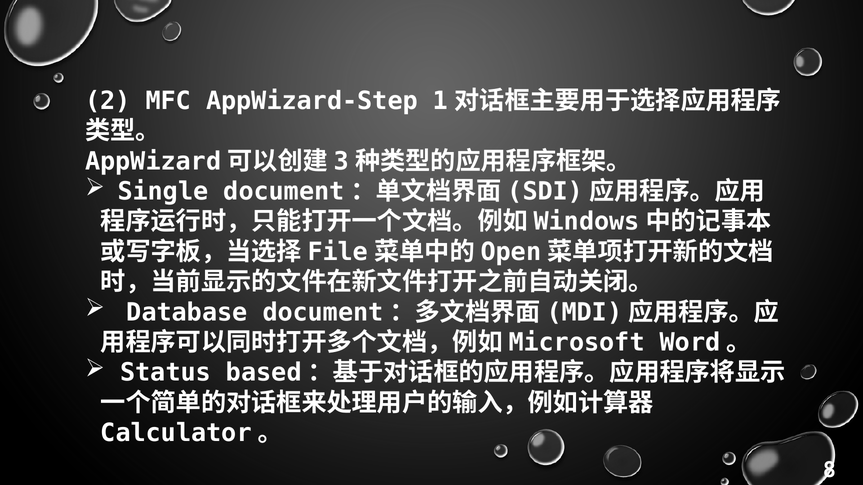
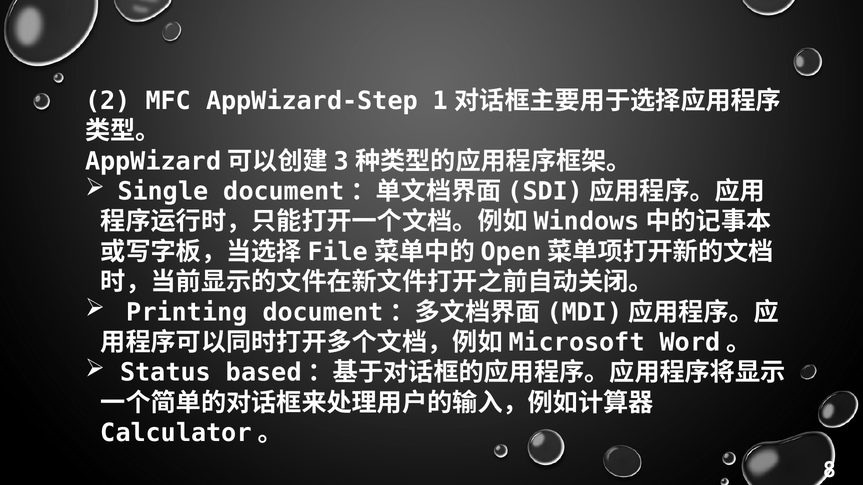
Database: Database -> Printing (187, 312)
